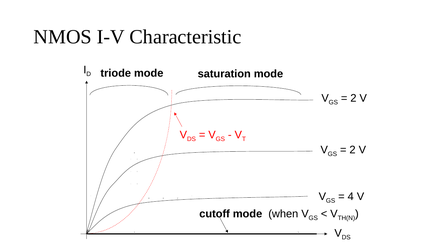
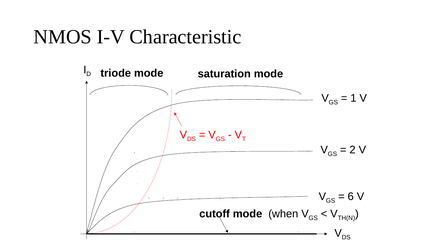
2: 2 -> 1 (353, 98)
4: 4 -> 6 (351, 197)
